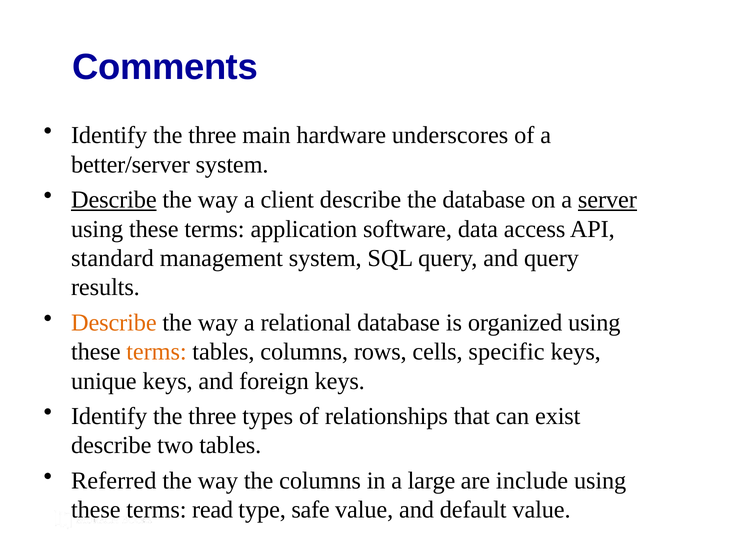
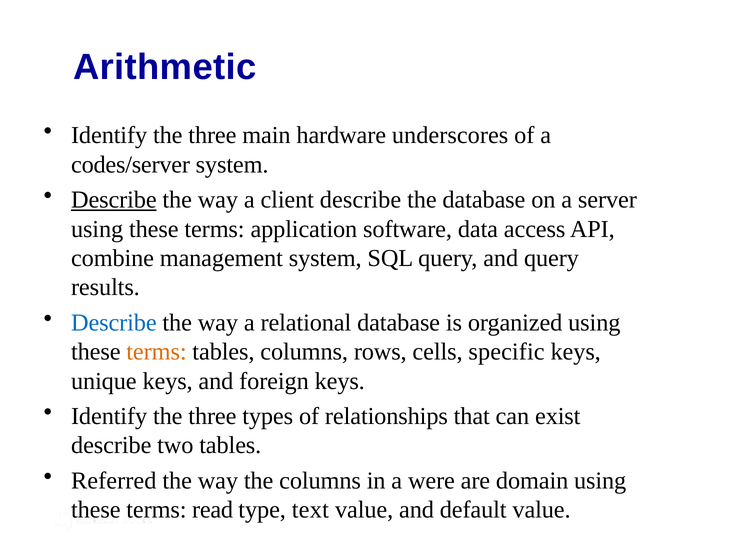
Comments: Comments -> Arithmetic (165, 67)
better/server: better/server -> codes/server (131, 165)
server underline: present -> none (607, 200)
standard: standard -> combine (113, 258)
Describe colour: orange -> blue (114, 322)
large: large -> were (431, 480)
include: include -> domain (532, 480)
safe: safe -> text (310, 510)
